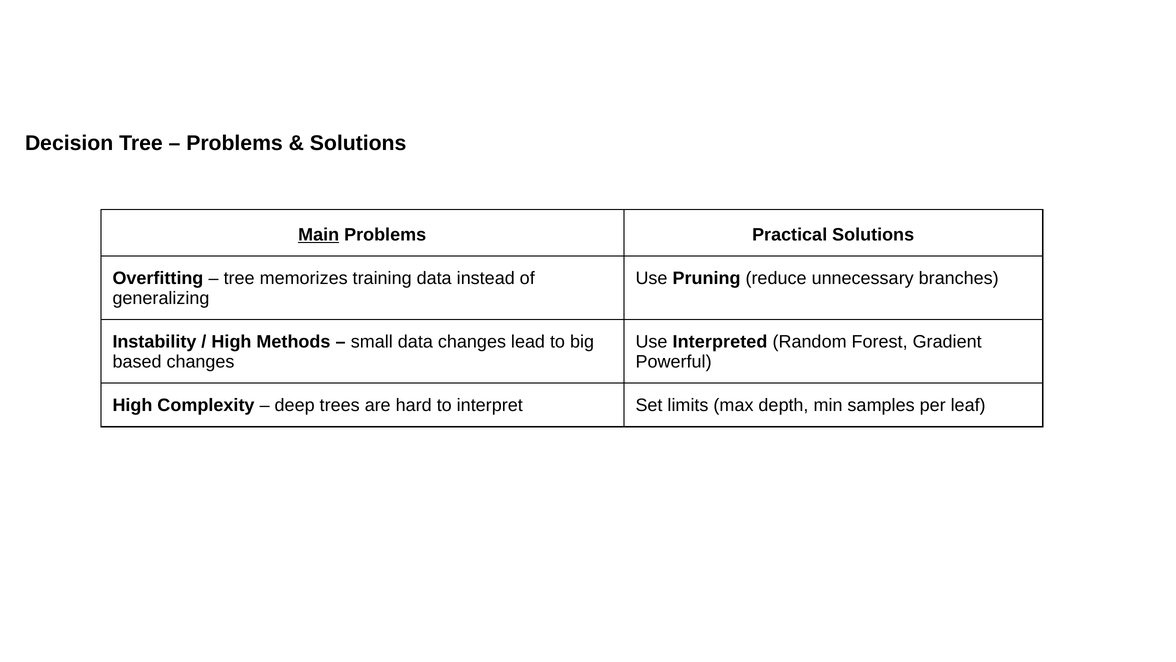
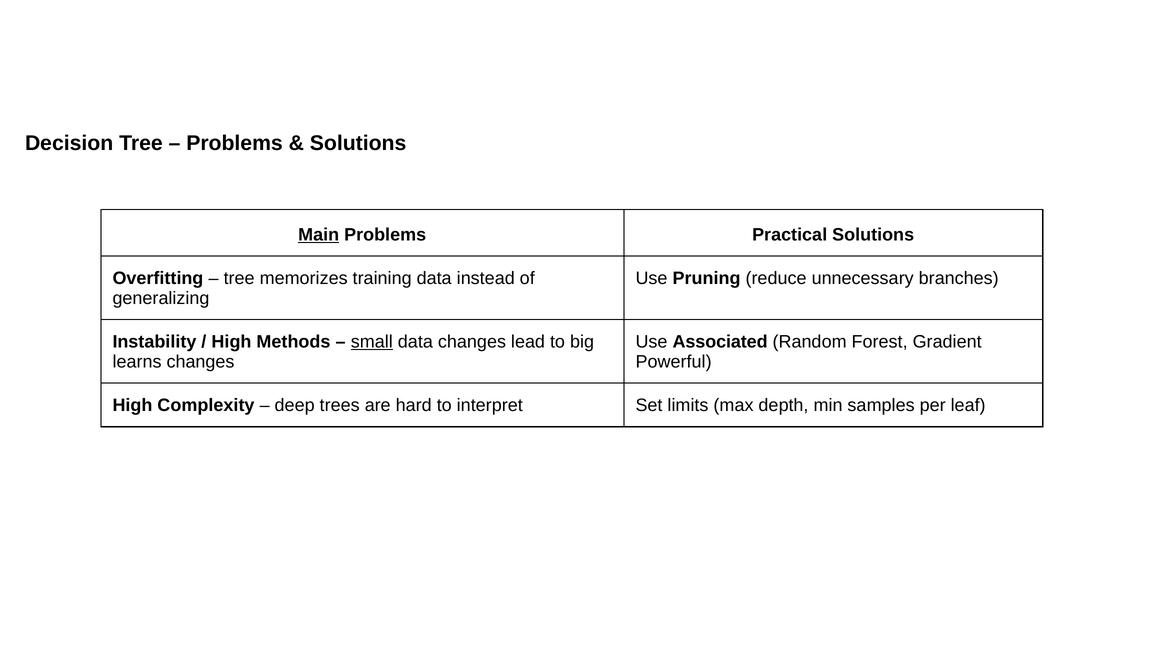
small underline: none -> present (372, 342)
Interpreted: Interpreted -> Associated (720, 342)
based: based -> learns (137, 362)
